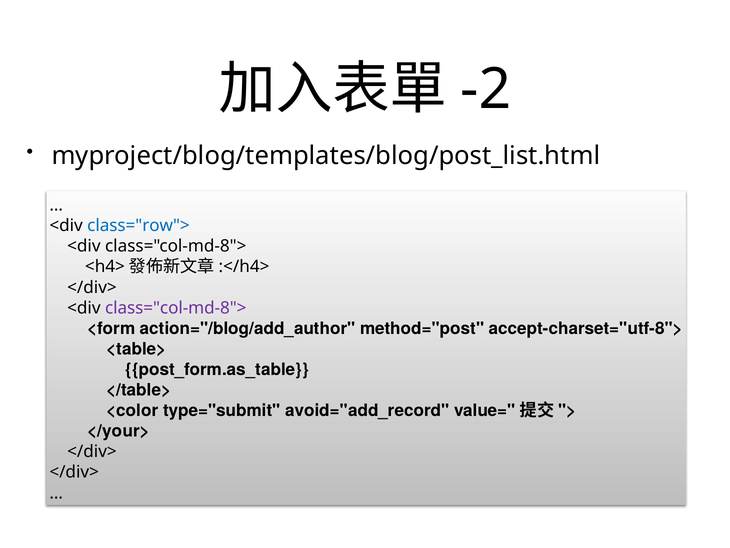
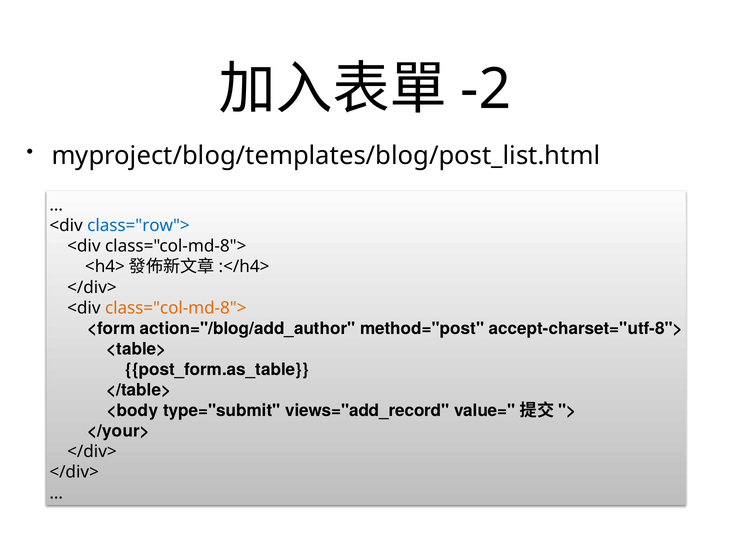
class="col-md-8"> colour: purple -> orange (176, 308)
<color: <color -> <body (132, 410)
avoid="add_record: avoid="add_record -> views="add_record (367, 410)
